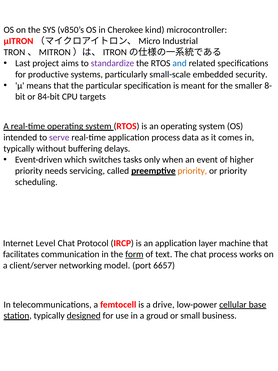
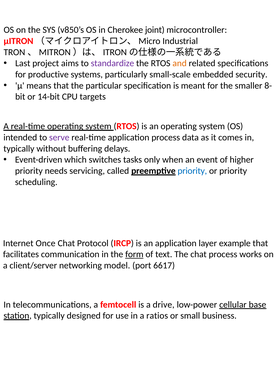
kind: kind -> joint (155, 30)
and colour: blue -> orange (180, 63)
84-bit: 84-bit -> 14-bit (49, 97)
priority colour: orange -> blue (192, 171)
Level: Level -> Once (46, 243)
machine: machine -> example (235, 243)
6657: 6657 -> 6617 (164, 265)
designed underline: present -> none (84, 315)
groud: groud -> ratios (157, 315)
